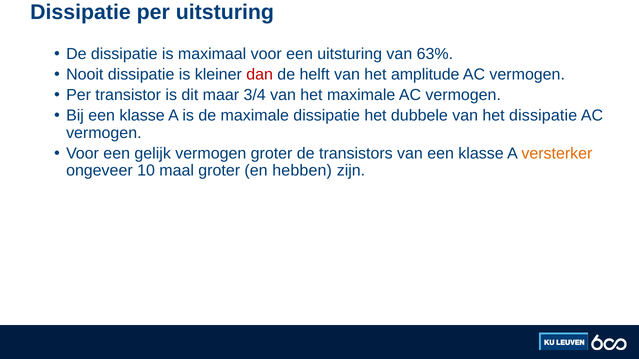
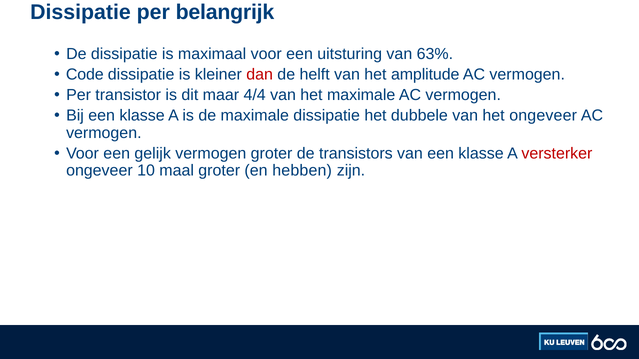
per uitsturing: uitsturing -> belangrijk (225, 12)
Nooit: Nooit -> Code (85, 75)
3/4: 3/4 -> 4/4 (255, 95)
het dissipatie: dissipatie -> ongeveer (543, 116)
versterker colour: orange -> red (557, 154)
